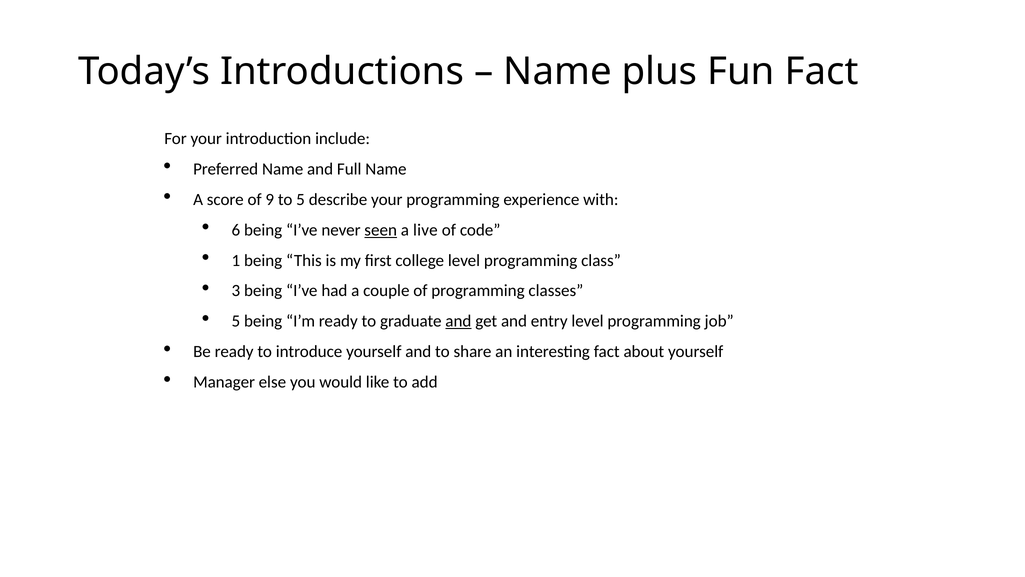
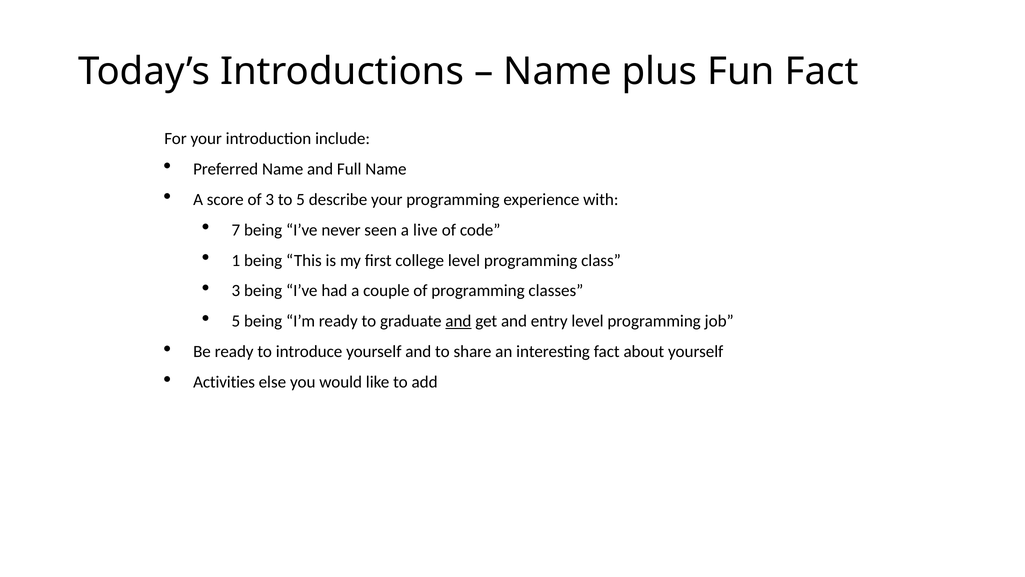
of 9: 9 -> 3 (270, 199)
6: 6 -> 7 (236, 230)
seen underline: present -> none (381, 230)
Manager: Manager -> Activities (224, 382)
